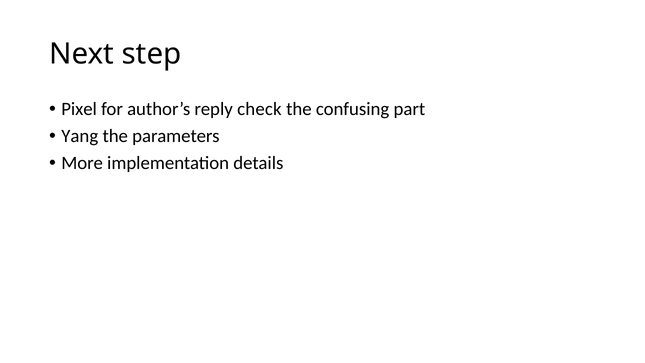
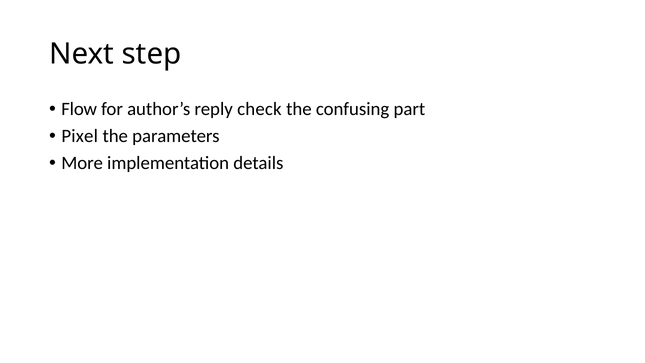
Pixel: Pixel -> Flow (79, 109)
Yang: Yang -> Pixel (80, 136)
